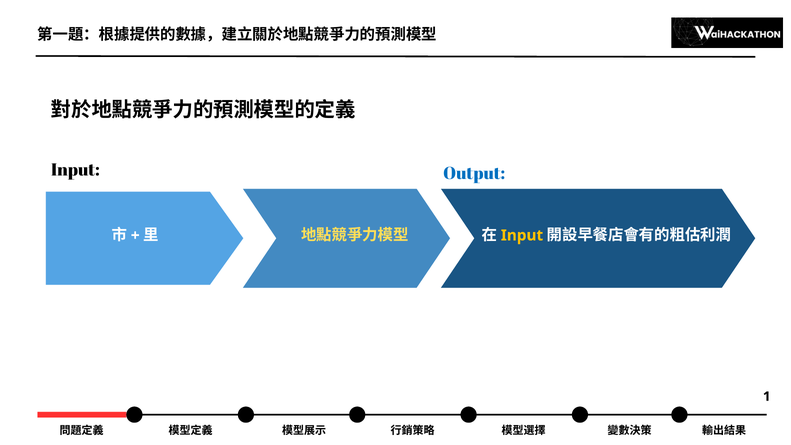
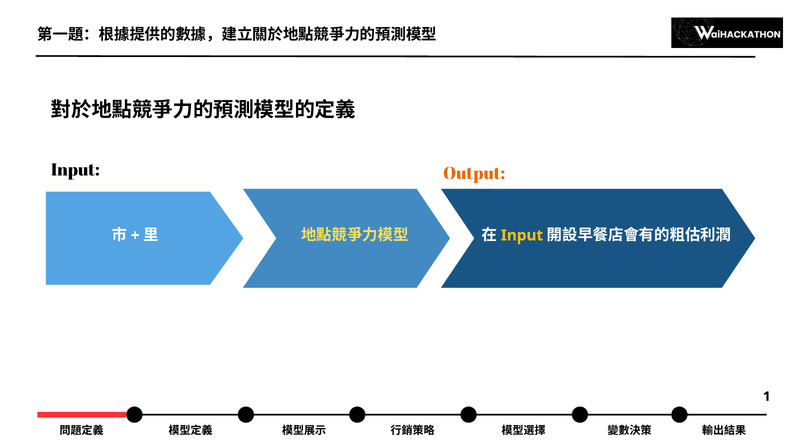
Output colour: blue -> orange (474, 173)
